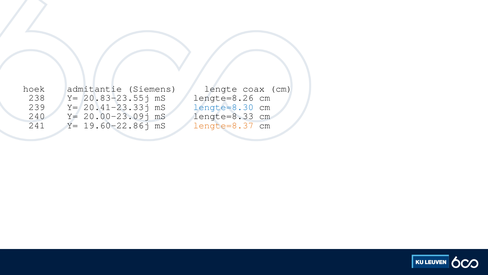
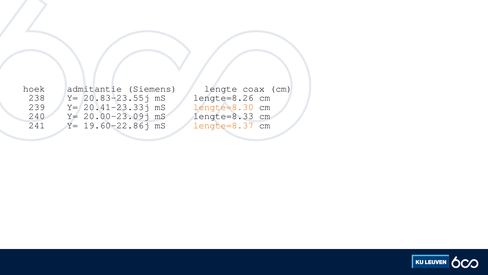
lengte=8.30 colour: blue -> orange (223, 107)
